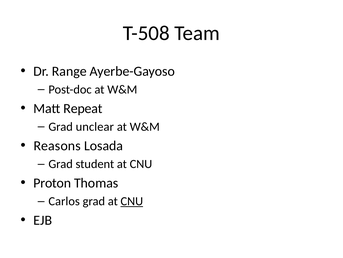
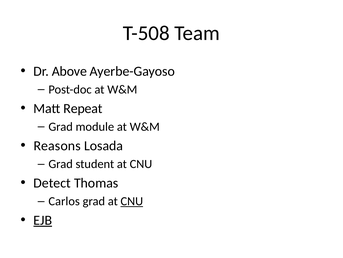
Range: Range -> Above (69, 71)
unclear: unclear -> module (95, 126)
Proton: Proton -> Detect (52, 182)
EJB underline: none -> present (43, 220)
